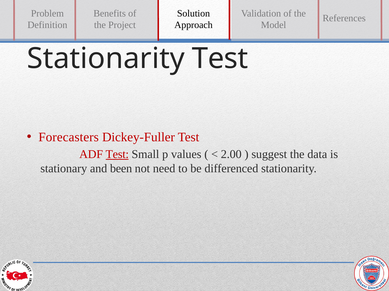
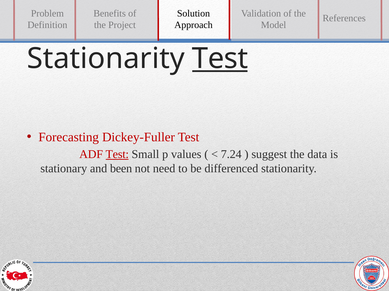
Test underline: none -> present (220, 59)
Forecasters: Forecasters -> Forecasting (69, 137)
2.00: 2.00 -> 7.24 (231, 155)
